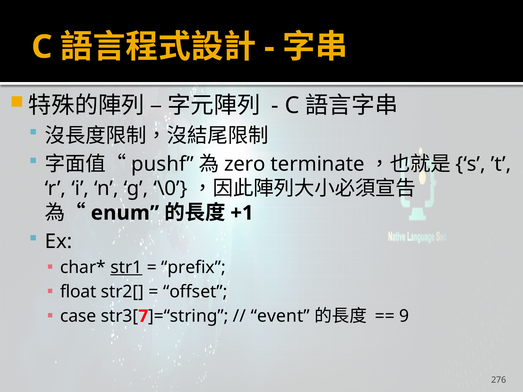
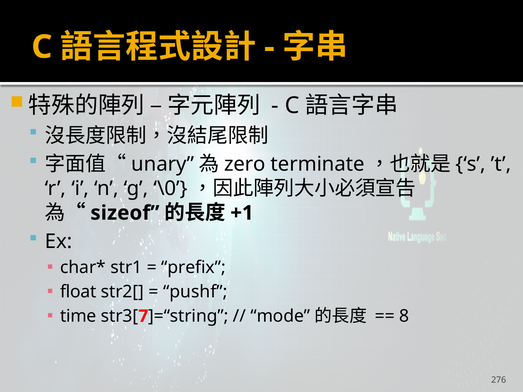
pushf: pushf -> unary (163, 164)
enum: enum -> sizeof (125, 213)
str1 underline: present -> none (126, 268)
offset: offset -> pushf (195, 292)
case: case -> time (78, 316)
event: event -> mode (280, 316)
9: 9 -> 8 (404, 316)
